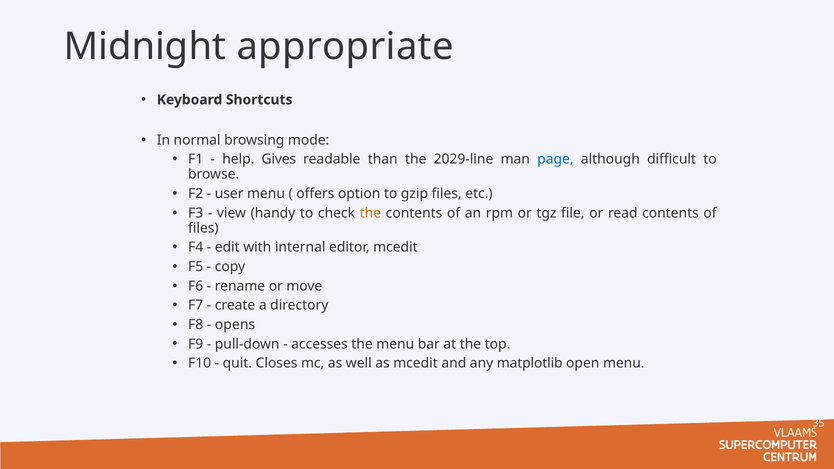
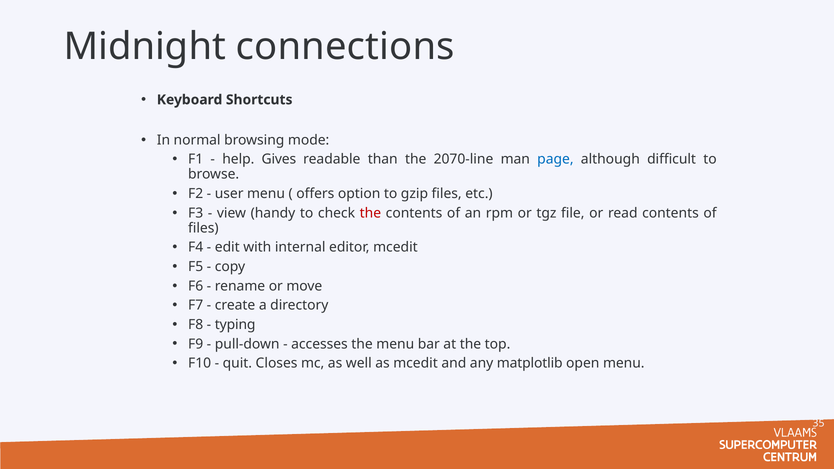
appropriate: appropriate -> connections (345, 47)
2029-line: 2029-line -> 2070-line (463, 159)
the colour: orange -> red (370, 213)
opens: opens -> typing (235, 325)
